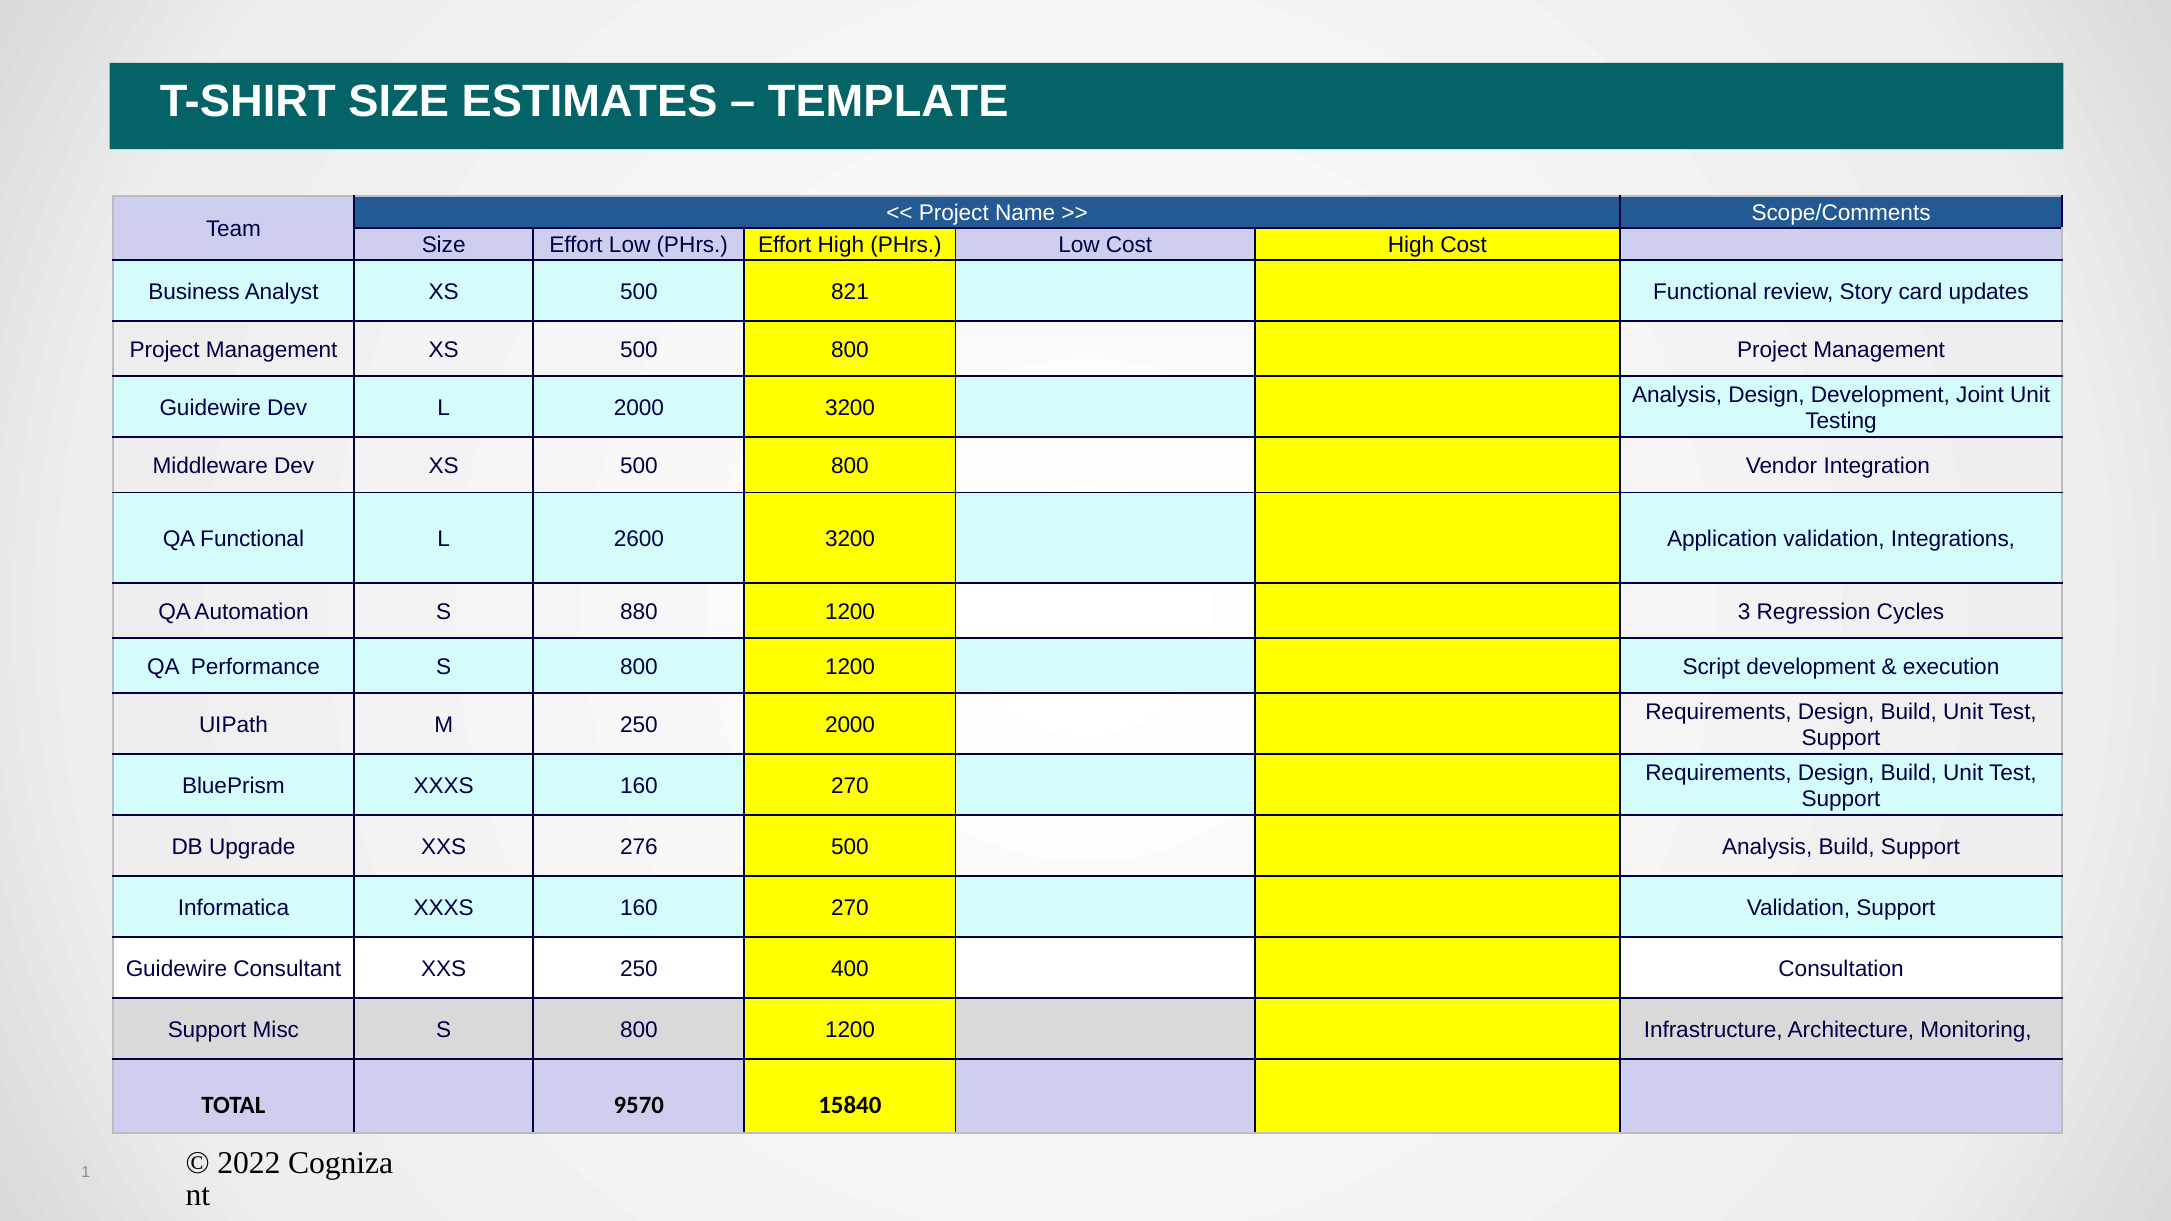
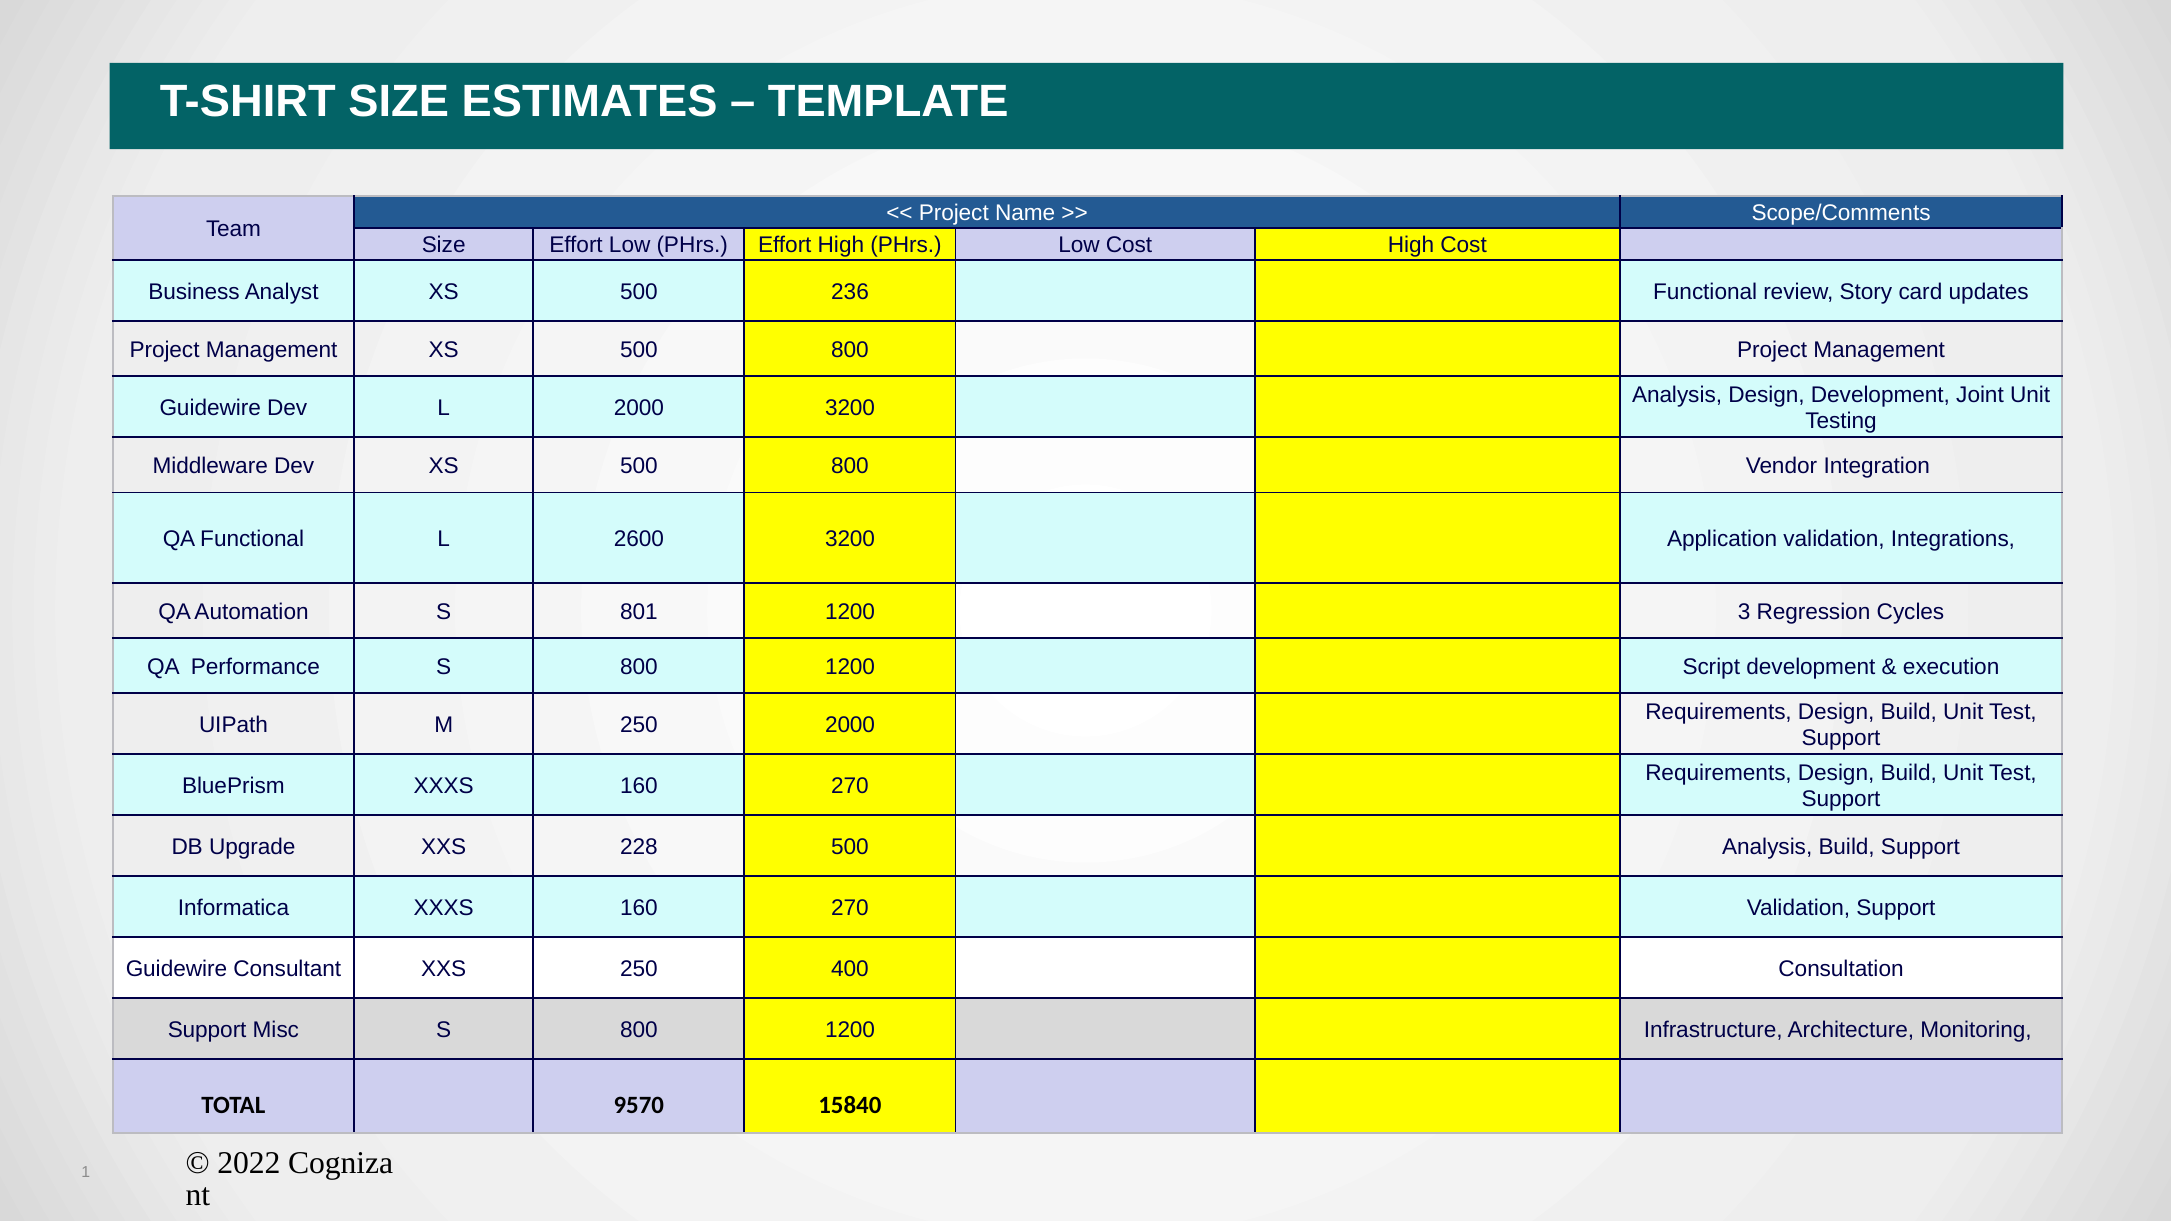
821: 821 -> 236 (850, 292)
880: 880 -> 801 (639, 612)
276: 276 -> 228 (639, 847)
